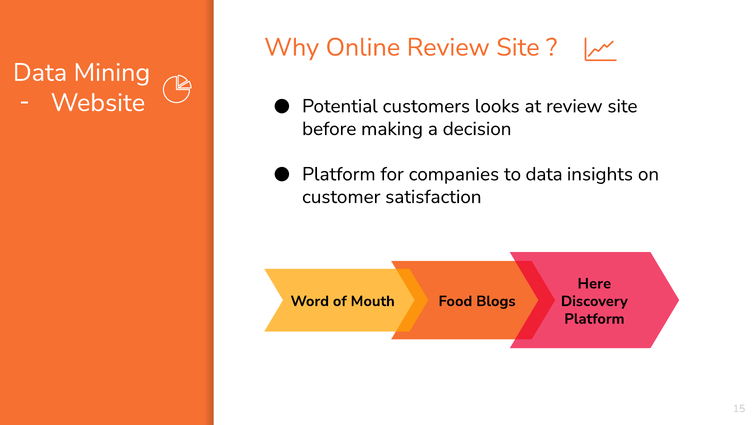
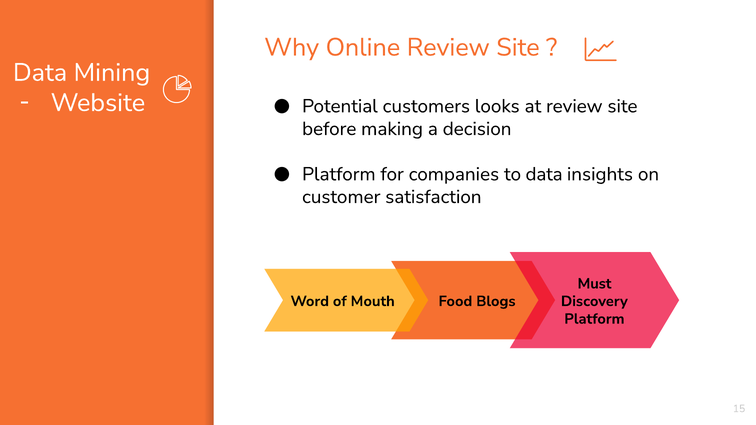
Here: Here -> Must (594, 284)
